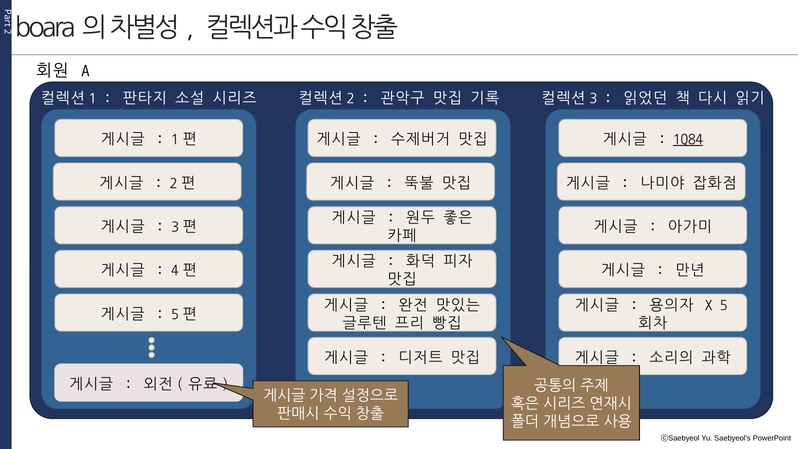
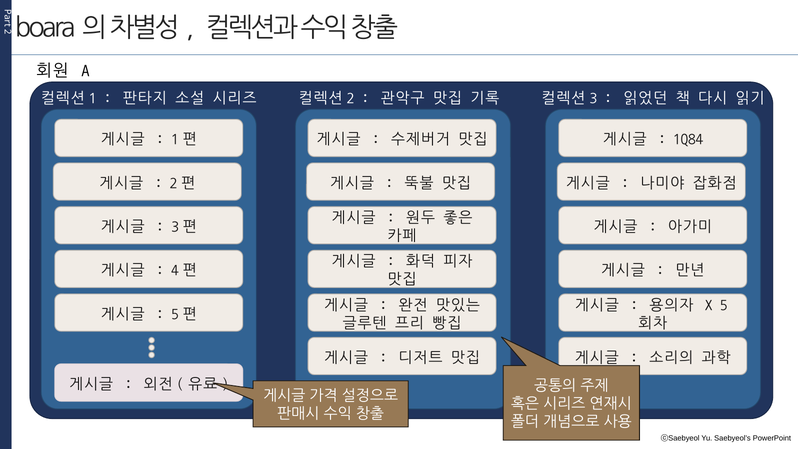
1Q84 underline: present -> none (688, 139)
